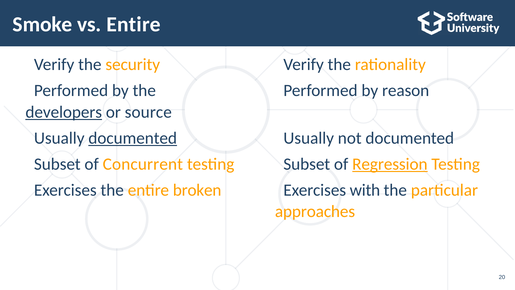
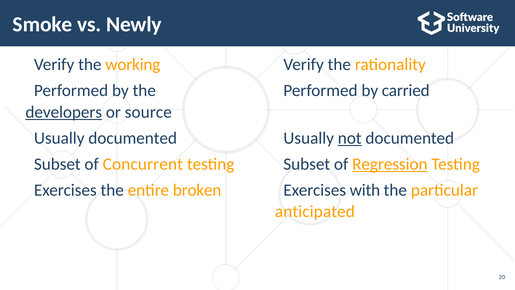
vs Entire: Entire -> Newly (134, 24)
security: security -> working (133, 65)
reason: reason -> carried (406, 90)
documented underline: present -> none (133, 138)
not underline: none -> present (350, 138)
approaches: approaches -> anticipated (315, 211)
